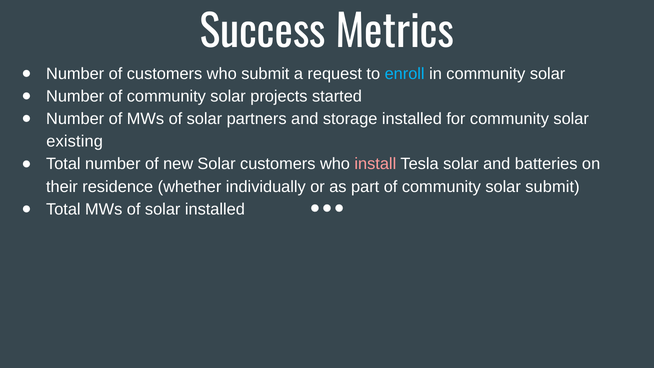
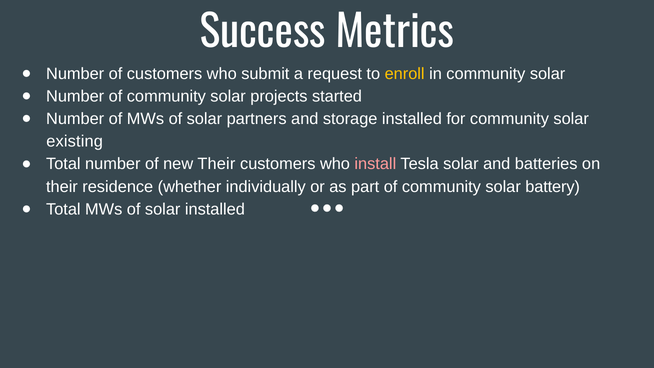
enroll colour: light blue -> yellow (405, 74)
new Solar: Solar -> Their (216, 164)
solar submit: submit -> battery (553, 187)
